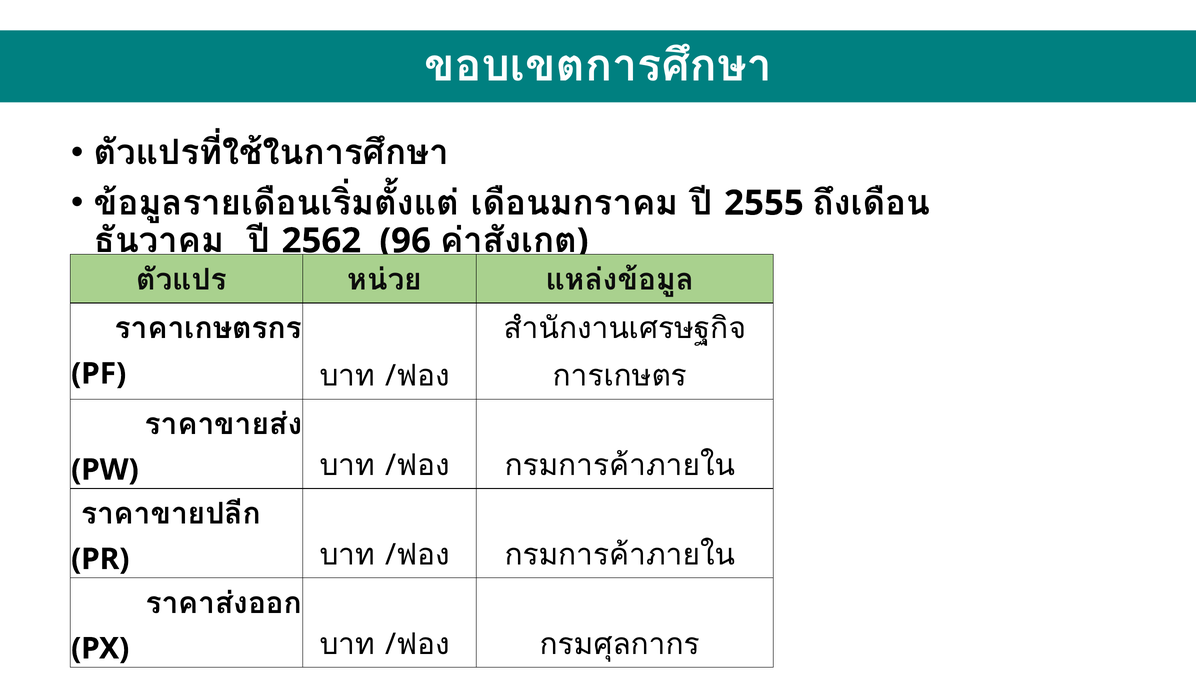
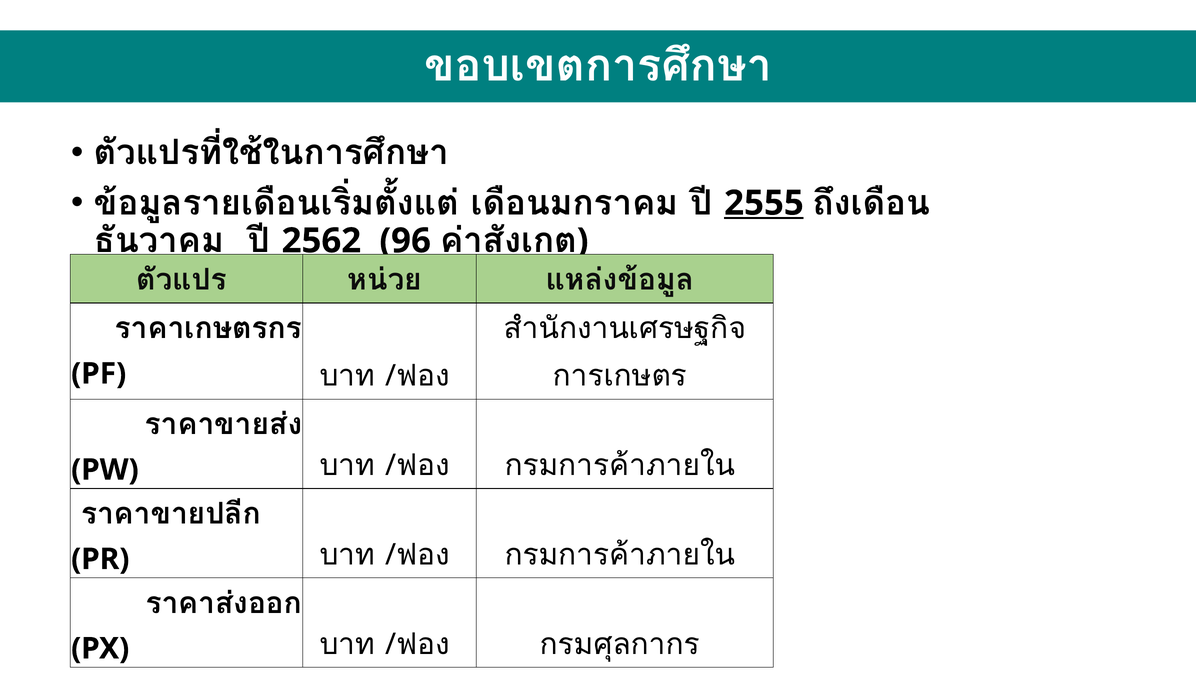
2555 underline: none -> present (764, 203)
